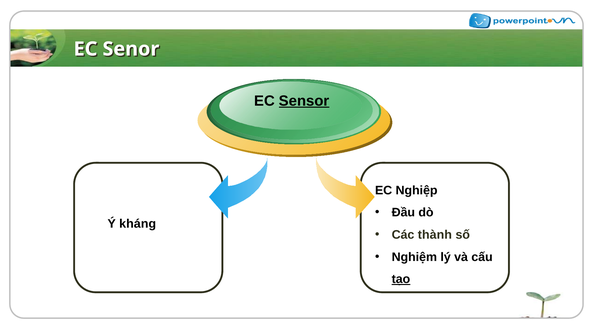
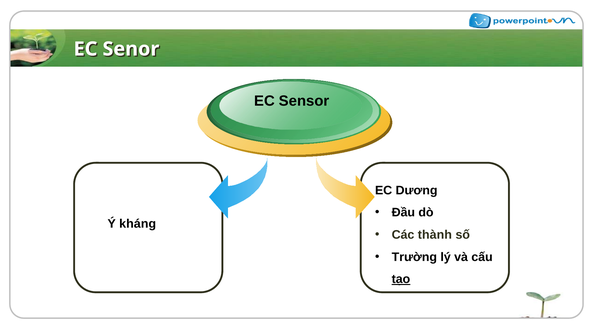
Sensor underline: present -> none (304, 101)
Nghiệp: Nghiệp -> Dương (417, 191)
Nghiệm: Nghiệm -> Trường (414, 257)
